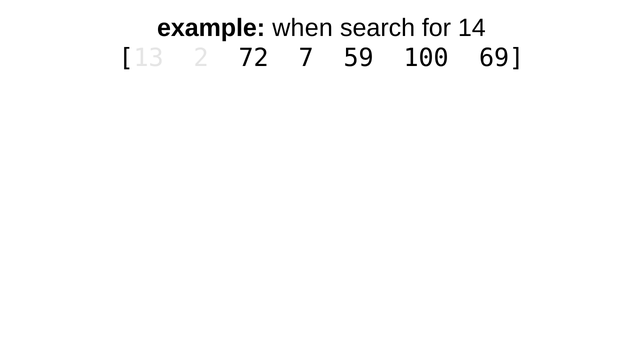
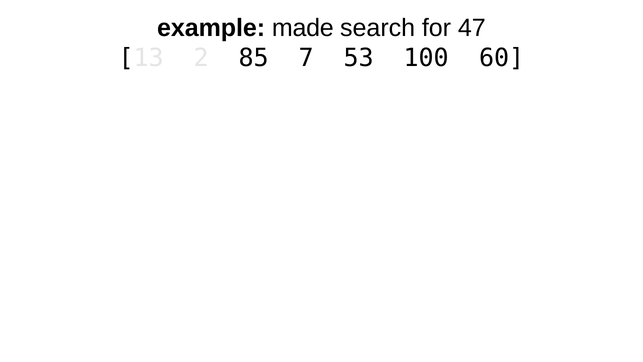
when: when -> made (303, 28)
14: 14 -> 47 (472, 28)
72: 72 -> 85 (254, 58)
59: 59 -> 53 (359, 58)
69: 69 -> 60 (502, 58)
